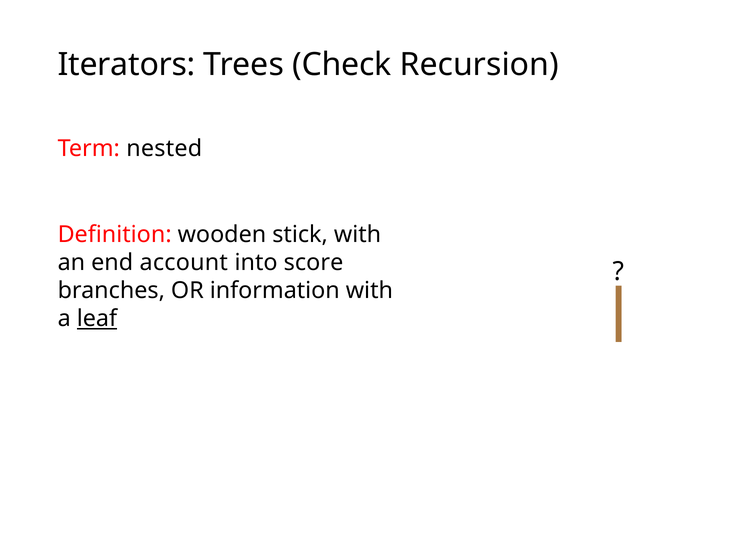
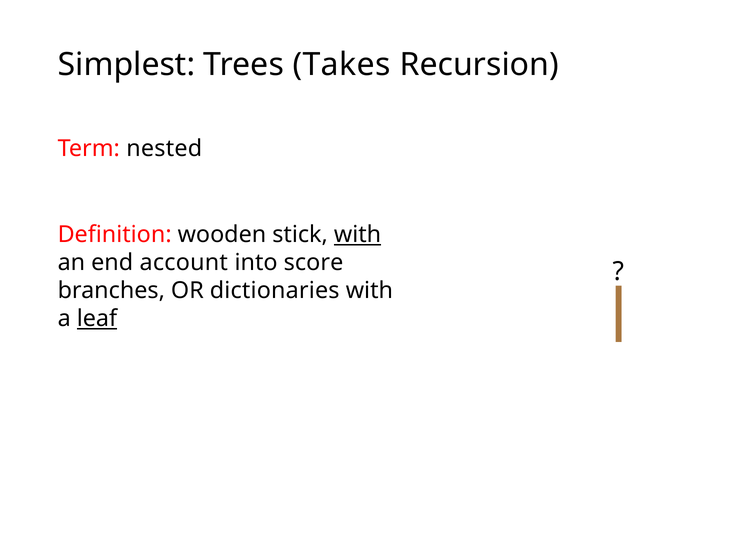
Iterators: Iterators -> Simplest (126, 65)
Check: Check -> Takes (342, 65)
with underline: none -> present (358, 235)
information: information -> dictionaries (275, 291)
